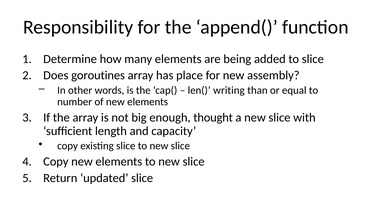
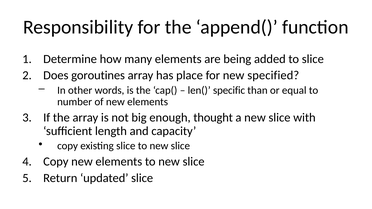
assembly: assembly -> specified (273, 75)
writing: writing -> specific (229, 90)
